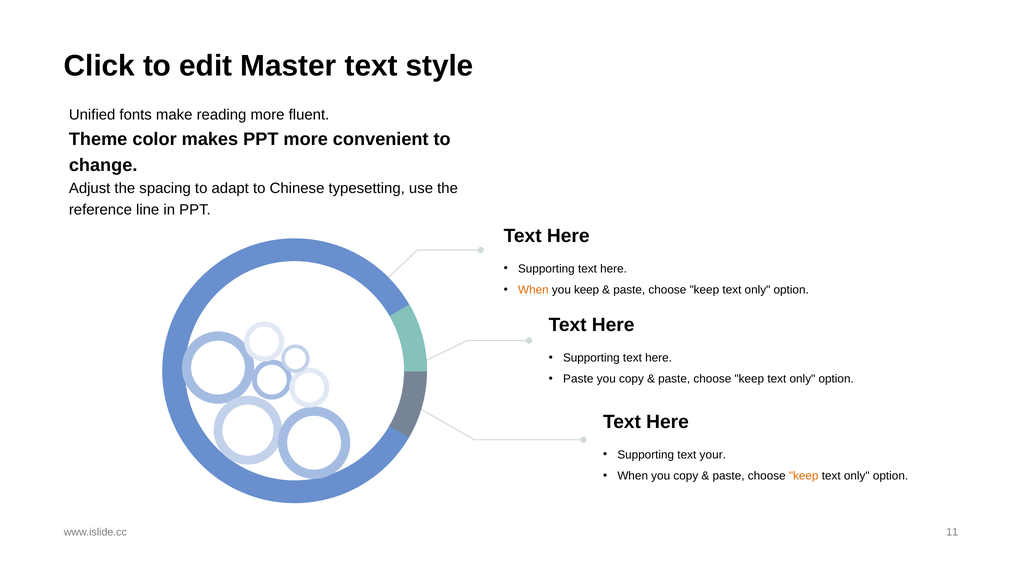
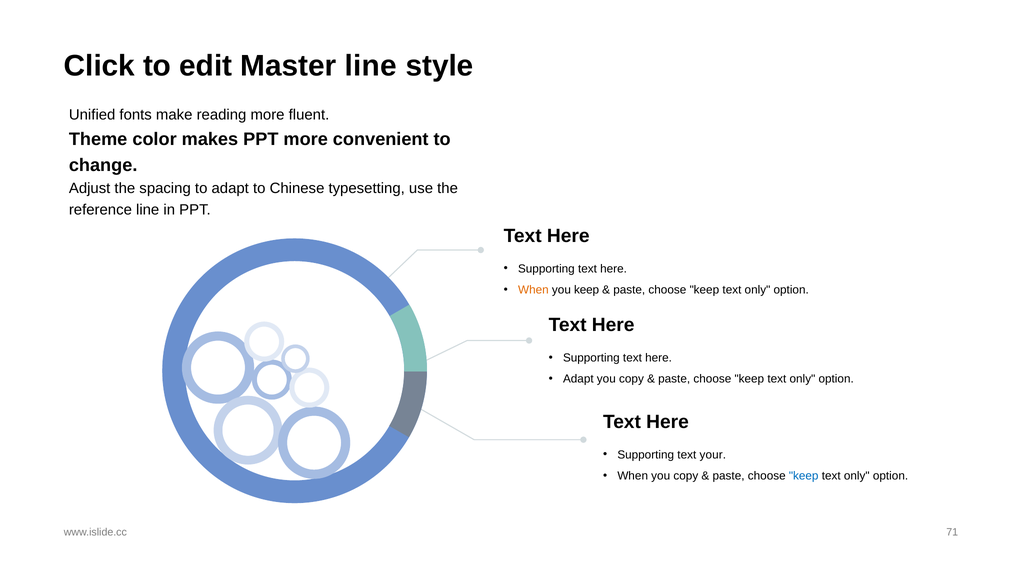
Master text: text -> line (371, 66)
Paste: Paste -> Adapt (578, 379)
keep colour: orange -> blue (804, 476)
11: 11 -> 71 (952, 532)
